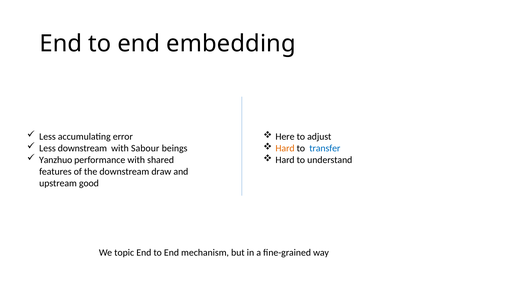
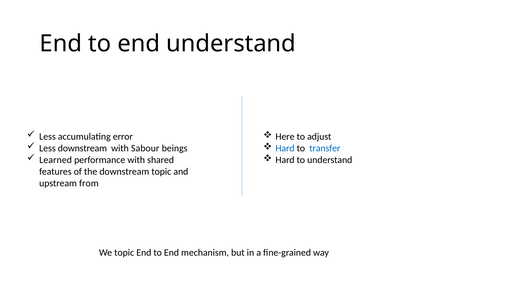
end embedding: embedding -> understand (231, 44)
Hard colour: orange -> blue (285, 148)
Yanzhuo: Yanzhuo -> Learned (56, 160)
downstream draw: draw -> topic (161, 172)
good: good -> from (89, 183)
